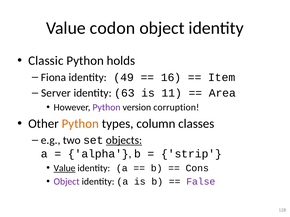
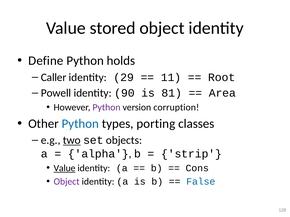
codon: codon -> stored (113, 28)
Classic: Classic -> Define (46, 61)
Fiona: Fiona -> Caller (54, 77)
49: 49 -> 29 (124, 77)
16: 16 -> 11 (171, 77)
Item: Item -> Root (222, 77)
Server: Server -> Powell (56, 93)
63: 63 -> 90 (124, 93)
11: 11 -> 81 (172, 93)
Python colour: orange -> blue (80, 124)
column: column -> porting (156, 124)
two underline: none -> present (72, 141)
objects underline: present -> none (124, 141)
False colour: purple -> blue (201, 182)
